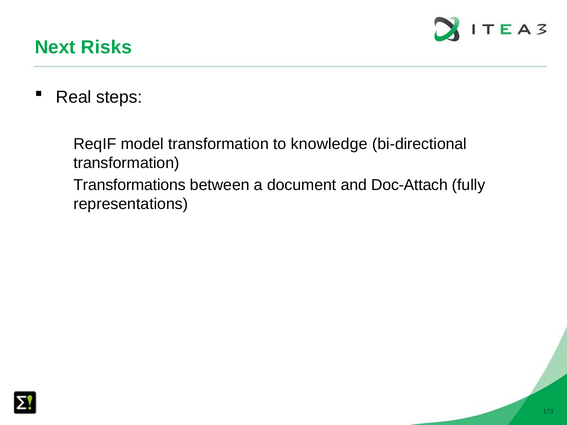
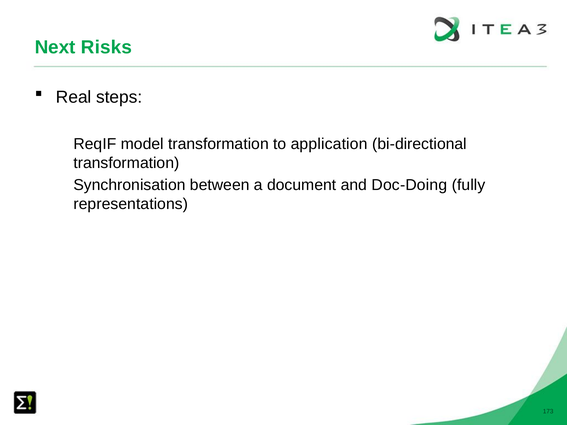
knowledge: knowledge -> application (329, 144)
Transformations: Transformations -> Synchronisation (130, 185)
Doc-Attach: Doc-Attach -> Doc-Doing (409, 185)
